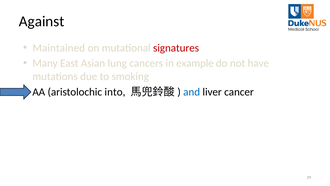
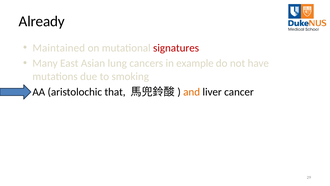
Against: Against -> Already (42, 21)
into: into -> that (115, 92)
and colour: blue -> orange (192, 92)
